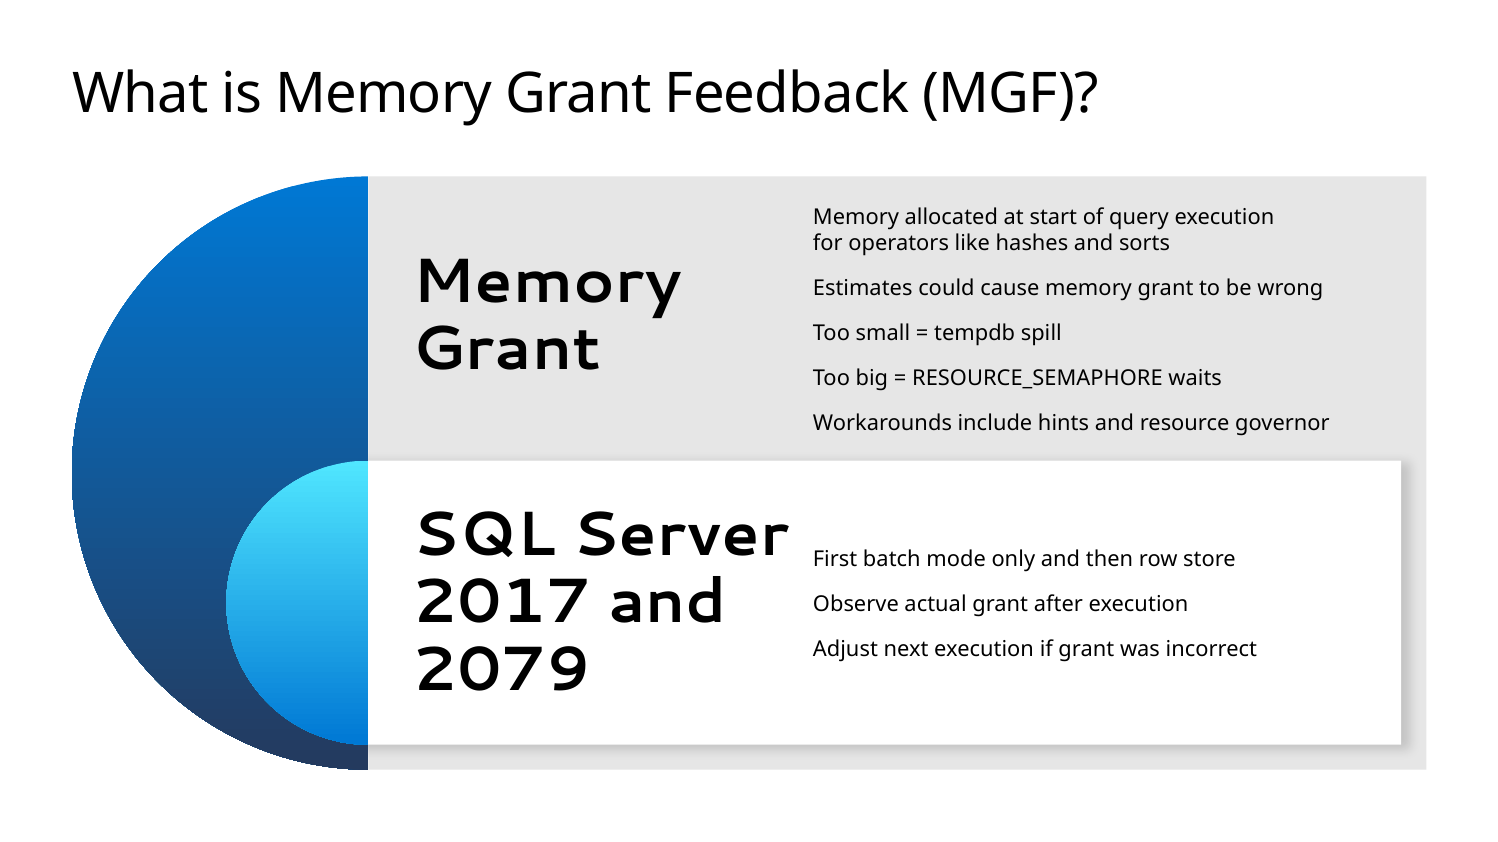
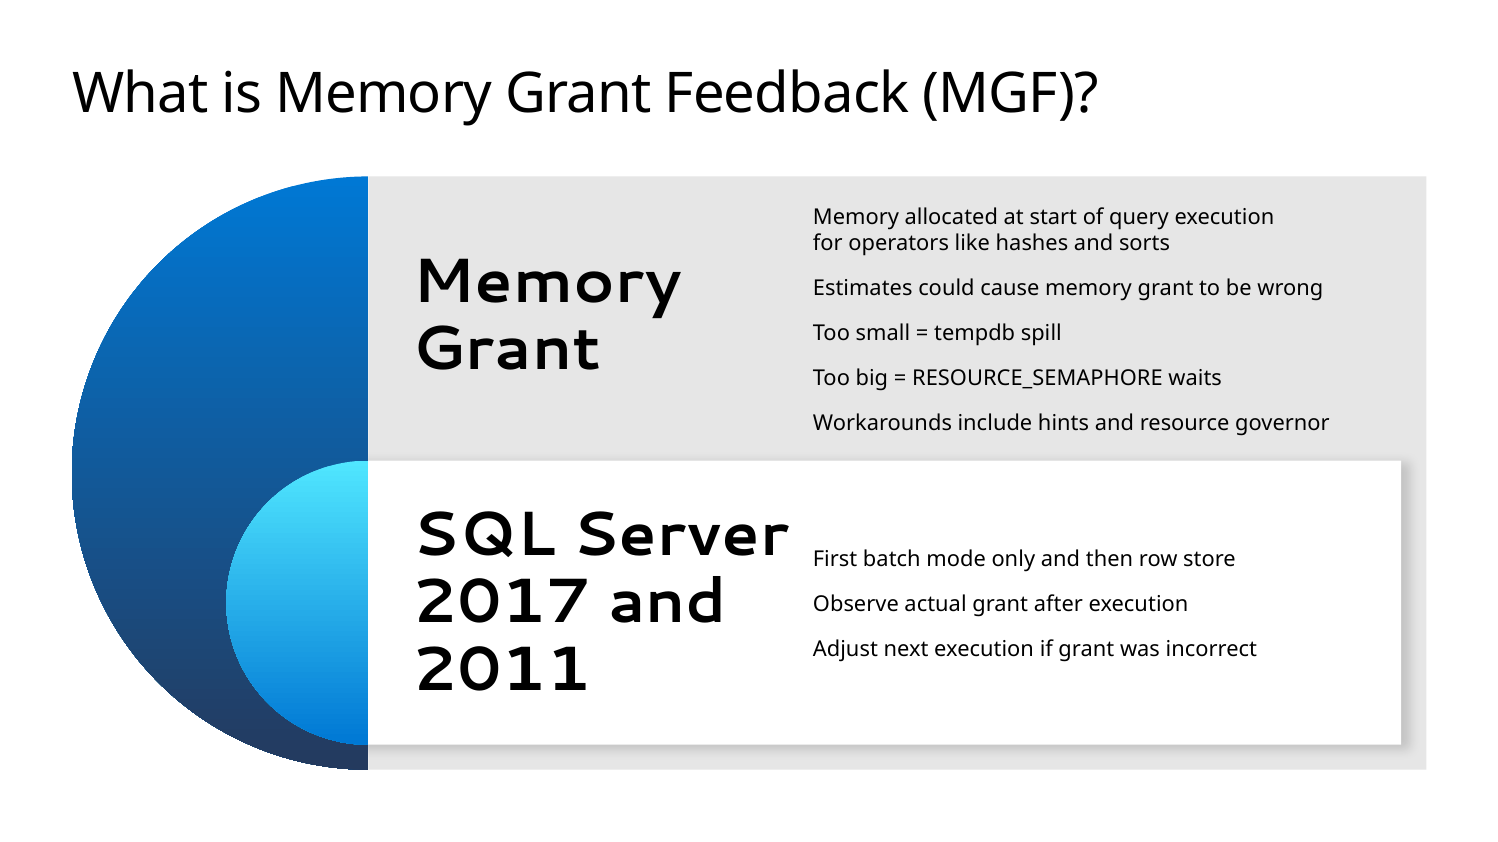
2079: 2079 -> 2011 (502, 670)
